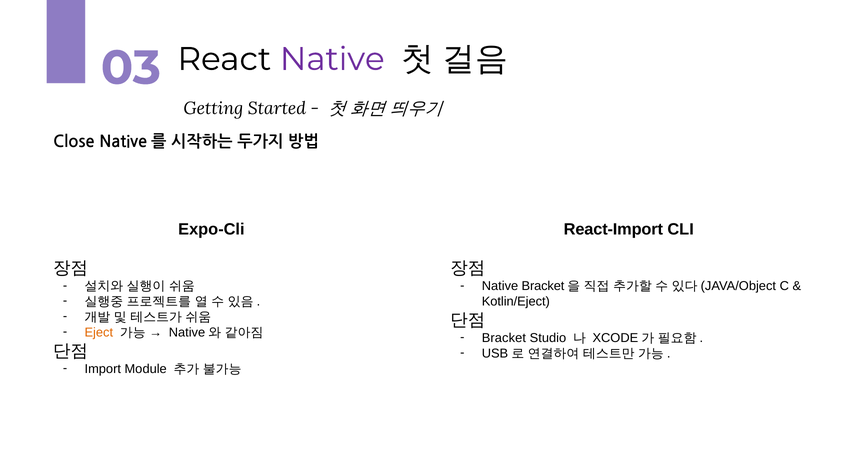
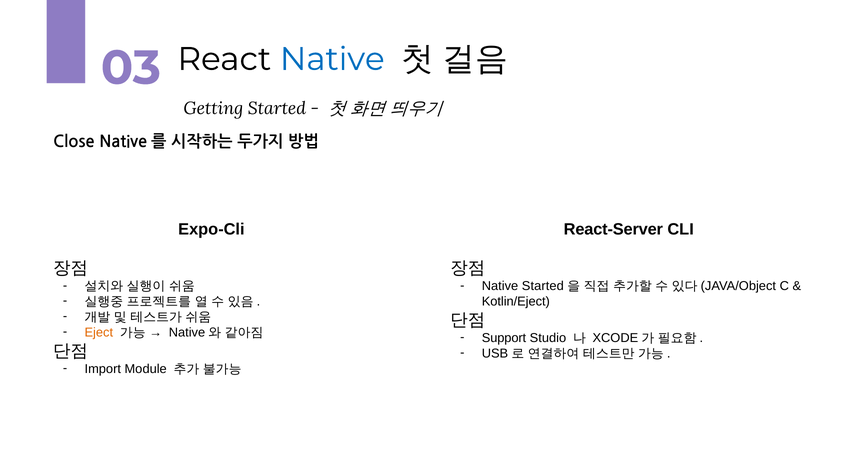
Native colour: purple -> blue (332, 59)
React-Import: React-Import -> React-Server (613, 229)
Native Bracket: Bracket -> Started (543, 286)
Bracket: Bracket -> Support (504, 338)
